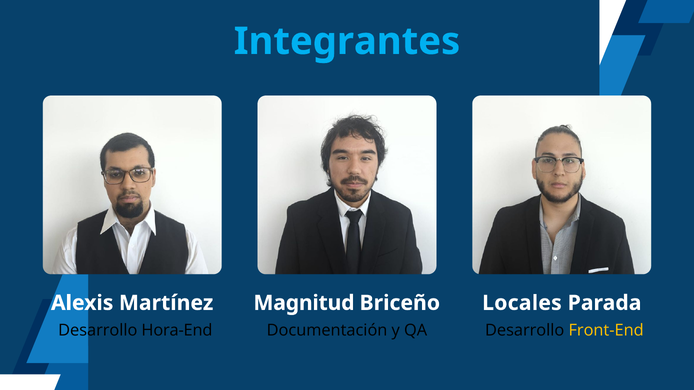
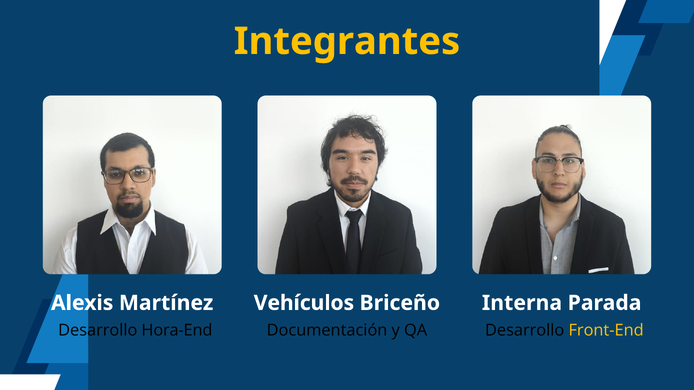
Integrantes colour: light blue -> yellow (347, 41)
Magnitud: Magnitud -> Vehículos (304, 303)
Locales: Locales -> Interna (522, 303)
